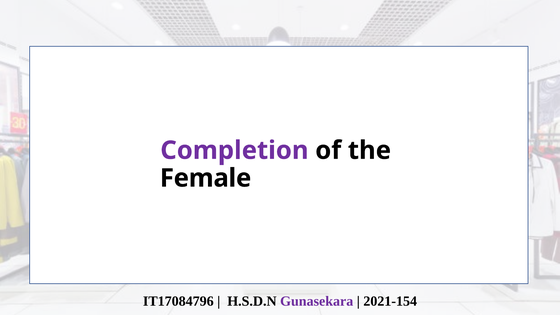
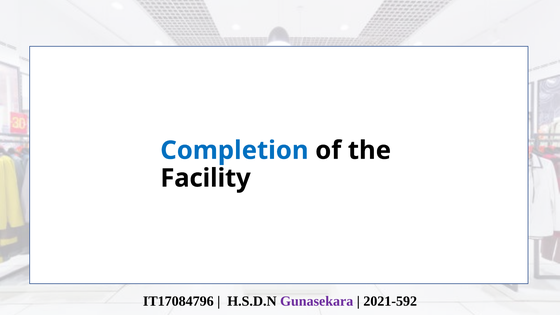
Completion colour: purple -> blue (234, 150)
Female: Female -> Facility (206, 178)
2021-154: 2021-154 -> 2021-592 (390, 301)
